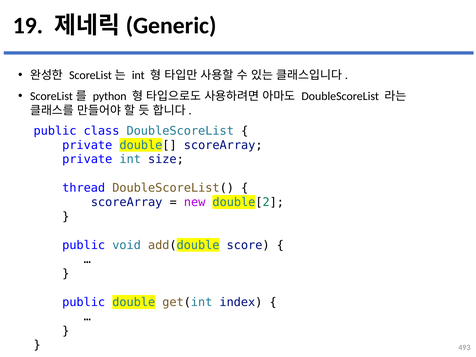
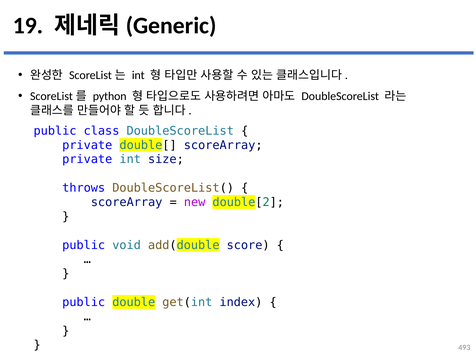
thread: thread -> throws (84, 188)
